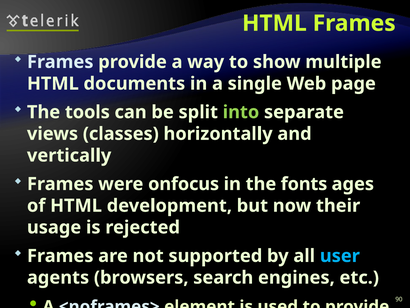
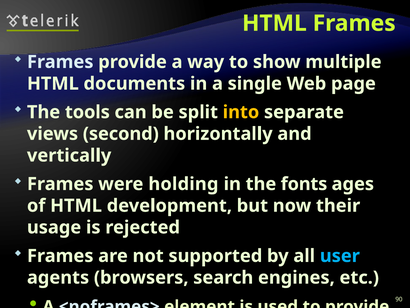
into colour: light green -> yellow (241, 112)
classes: classes -> second (121, 134)
onfocus: onfocus -> holding (183, 184)
